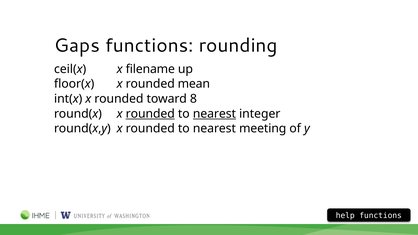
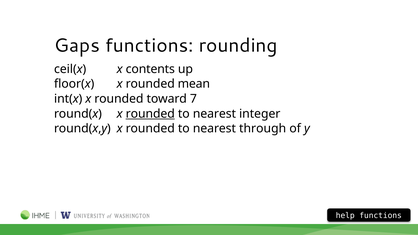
filename: filename -> contents (150, 69)
8: 8 -> 7 (193, 99)
nearest underline: present -> none (214, 114)
meeting: meeting -> through (263, 129)
